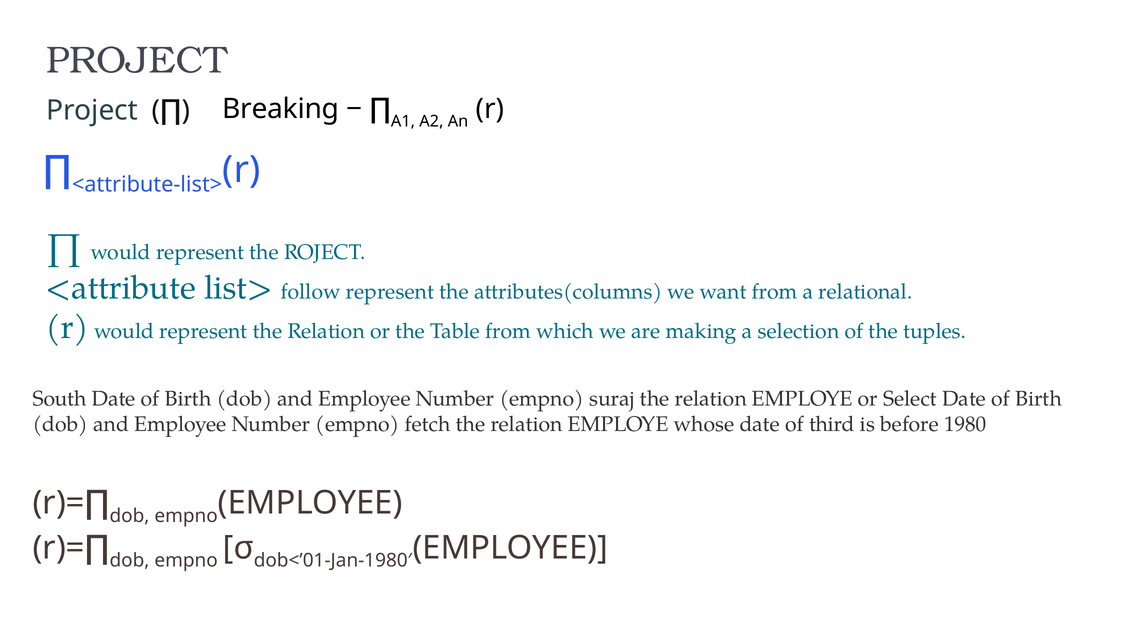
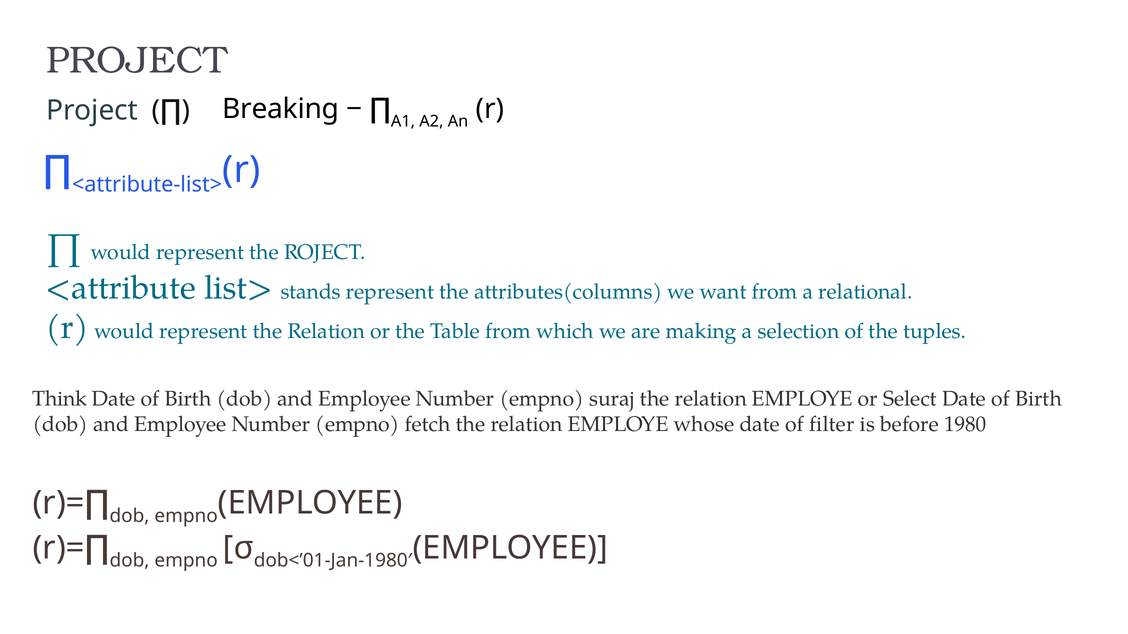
follow: follow -> stands (311, 292)
South: South -> Think (60, 399)
third: third -> filter (832, 424)
